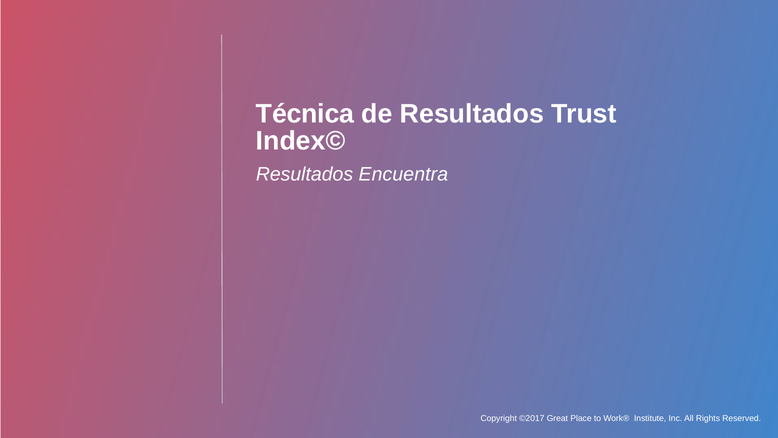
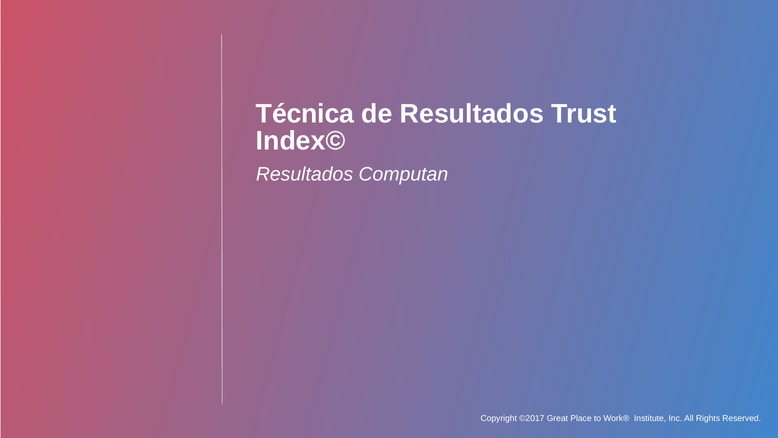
Encuentra: Encuentra -> Computan (403, 174)
